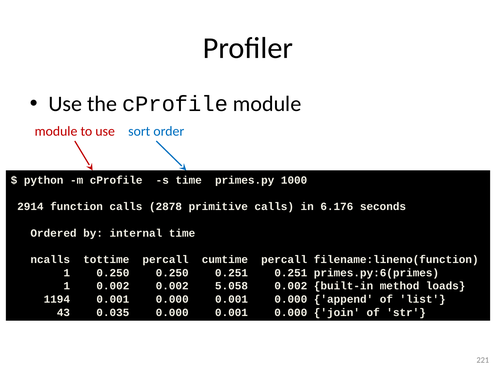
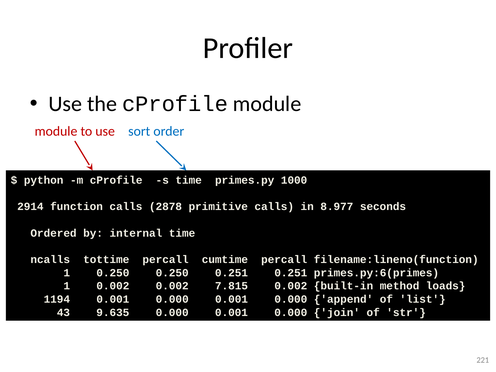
6.176: 6.176 -> 8.977 (337, 207)
5.058: 5.058 -> 7.815 (231, 286)
0.035: 0.035 -> 9.635 (113, 312)
